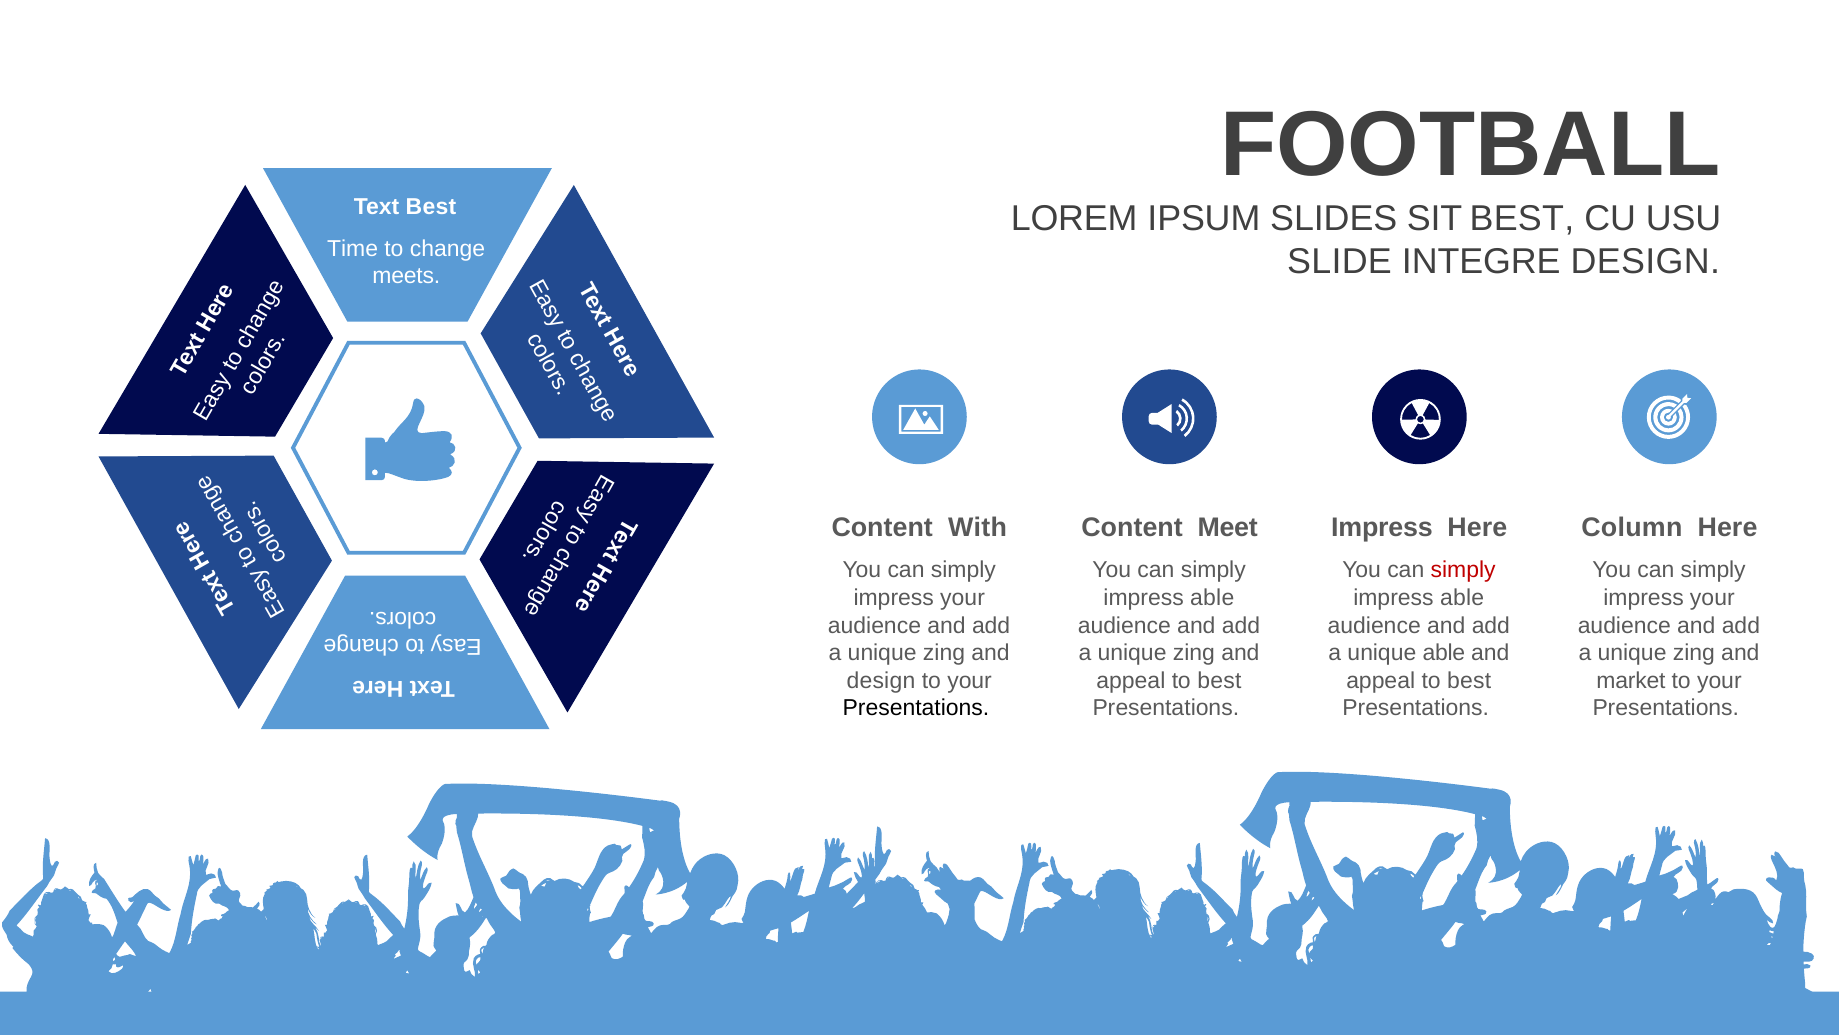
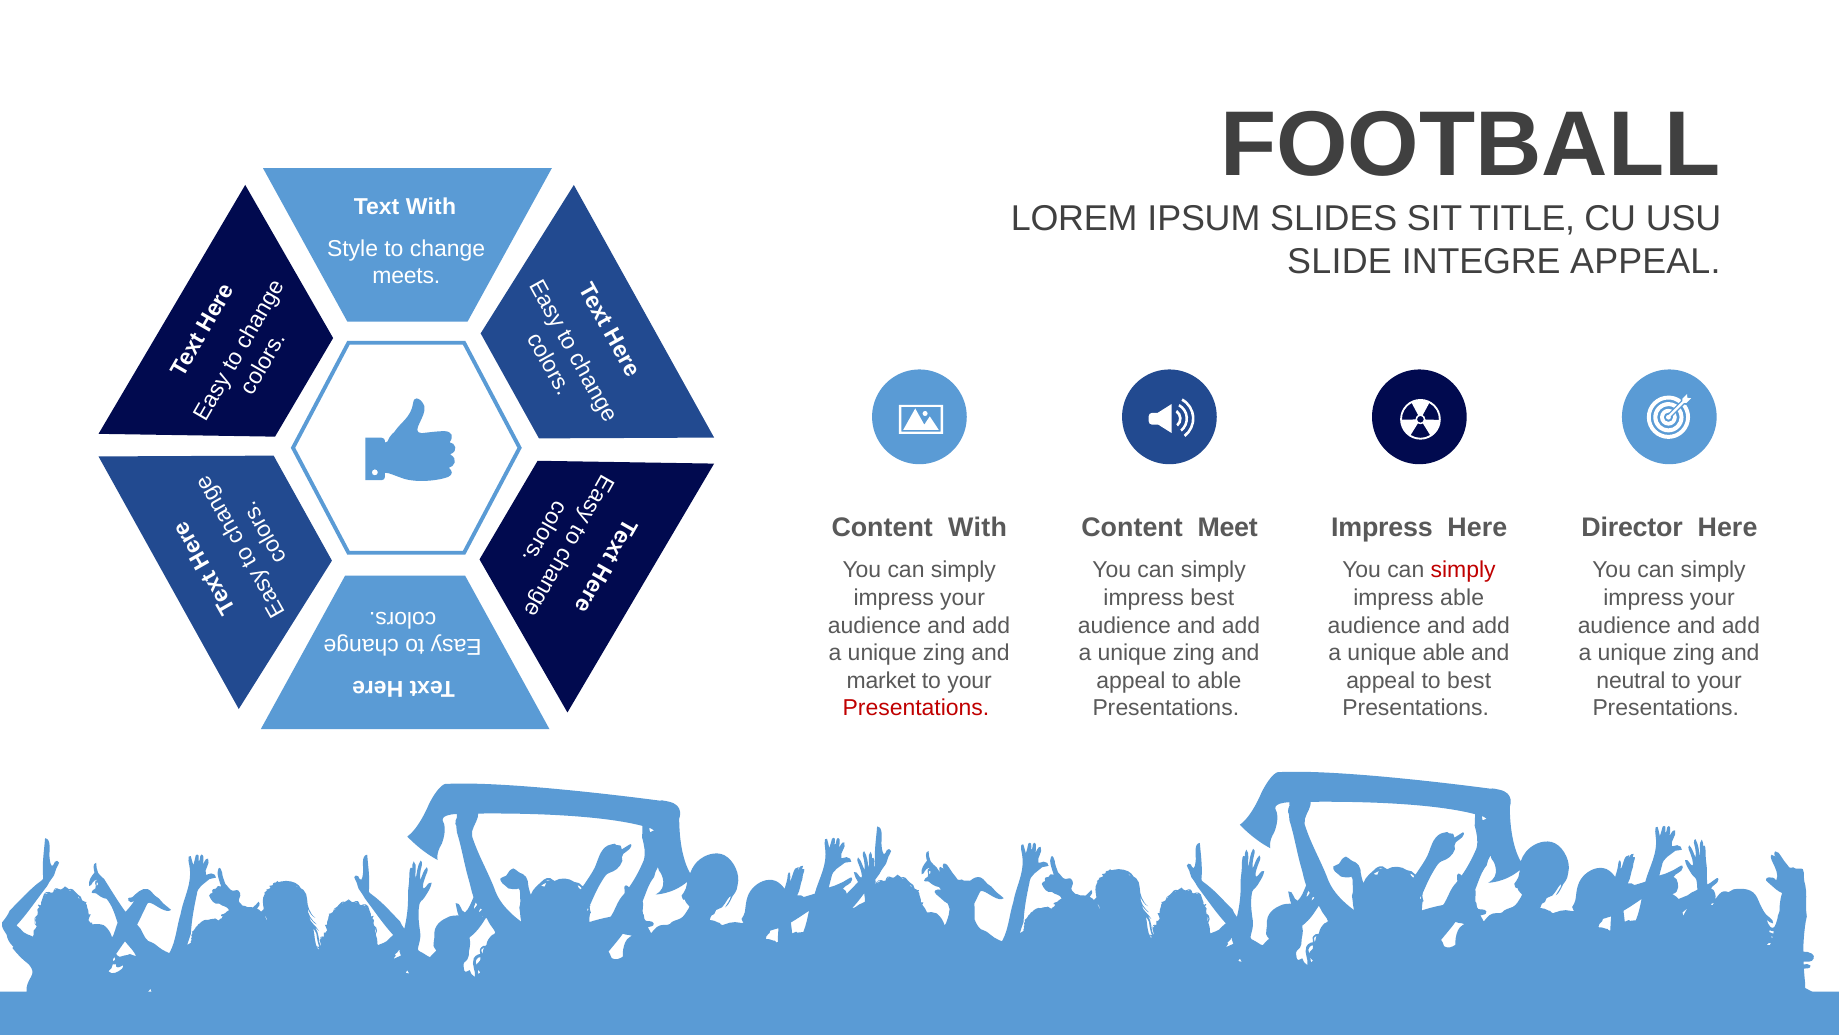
Text Best: Best -> With (431, 207)
SIT BEST: BEST -> TITLE (1522, 218)
Time: Time -> Style (353, 248)
INTEGRE DESIGN: DESIGN -> APPEAL (1645, 261)
Column: Column -> Director (1632, 527)
able: able -> best (1212, 597)
design: design -> market (881, 680)
best: best -> able (1219, 680)
market: market -> neutral (1631, 680)
Presentations colour: black -> red (916, 708)
